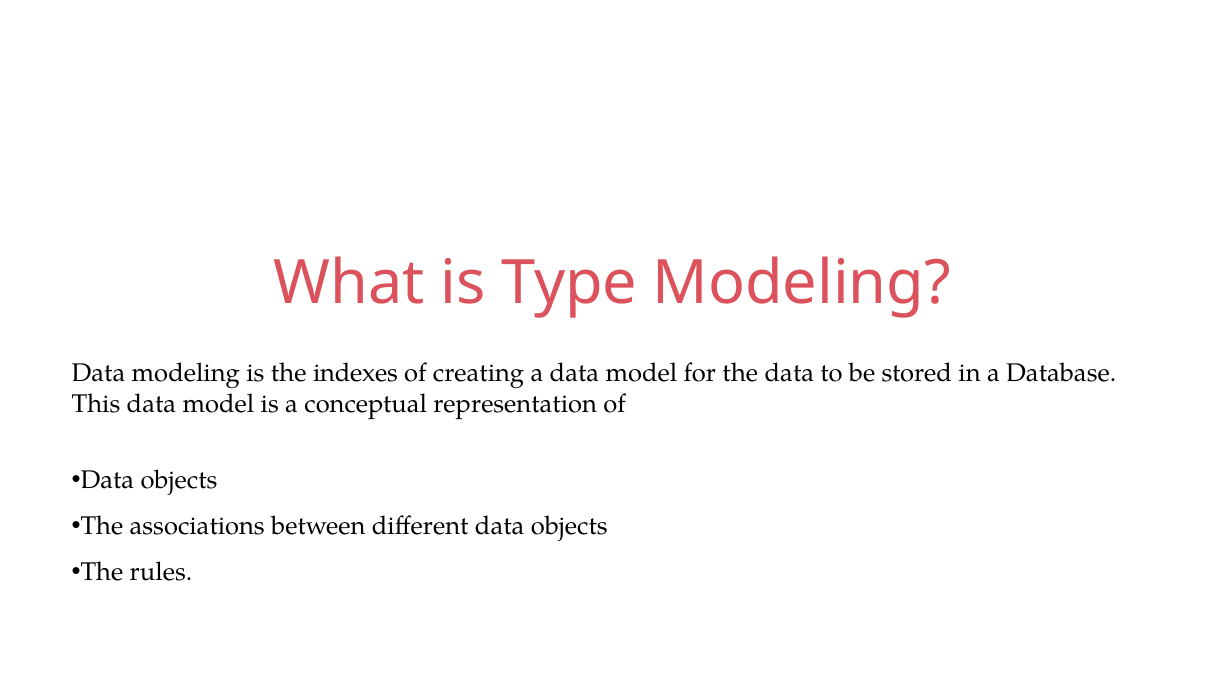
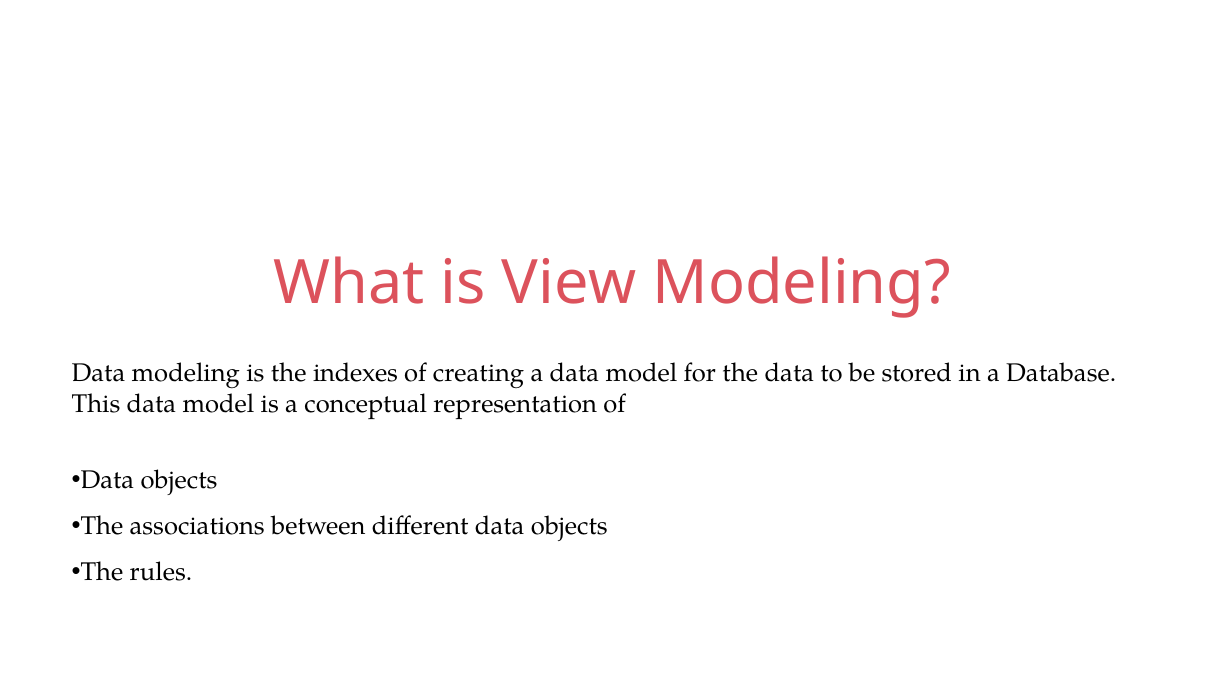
Type: Type -> View (569, 283)
